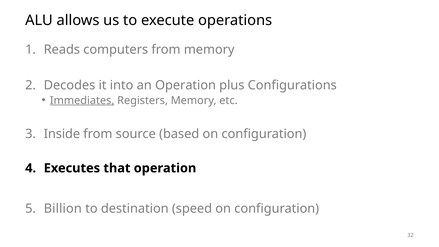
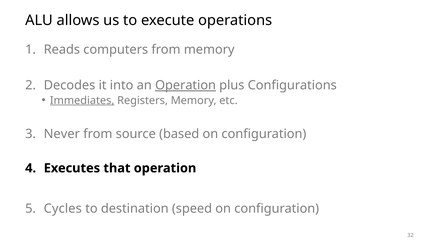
Operation underline: none -> present (186, 85)
Inside: Inside -> Never (62, 134)
Billion: Billion -> Cycles (63, 209)
